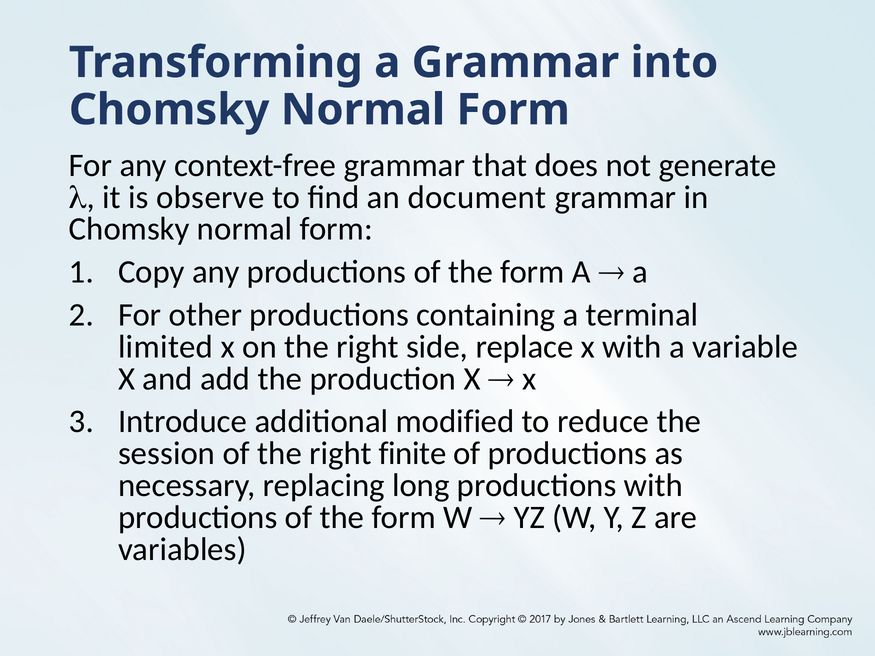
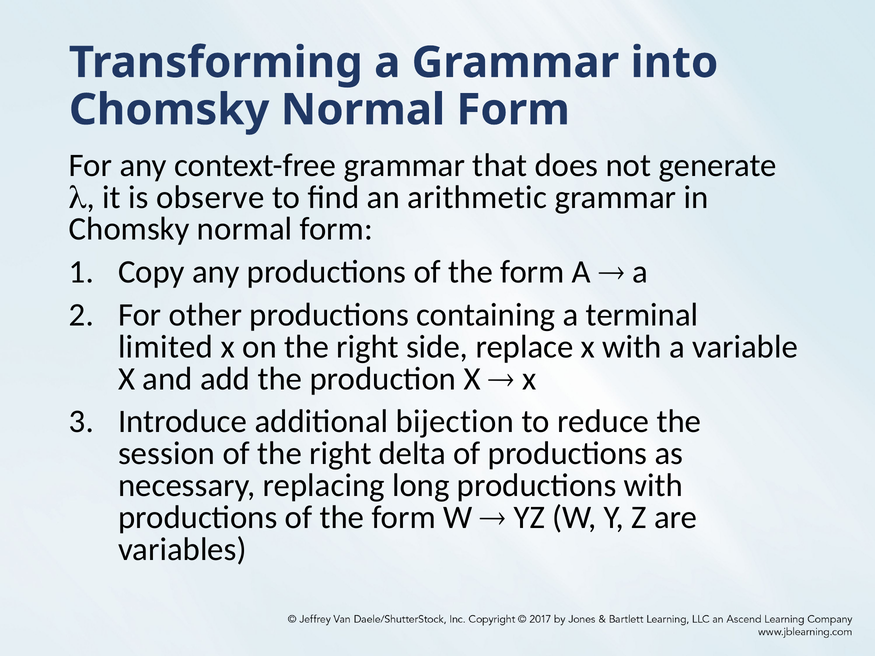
document: document -> arithmetic (477, 197)
modified: modified -> bijection (455, 422)
finite: finite -> delta (412, 454)
